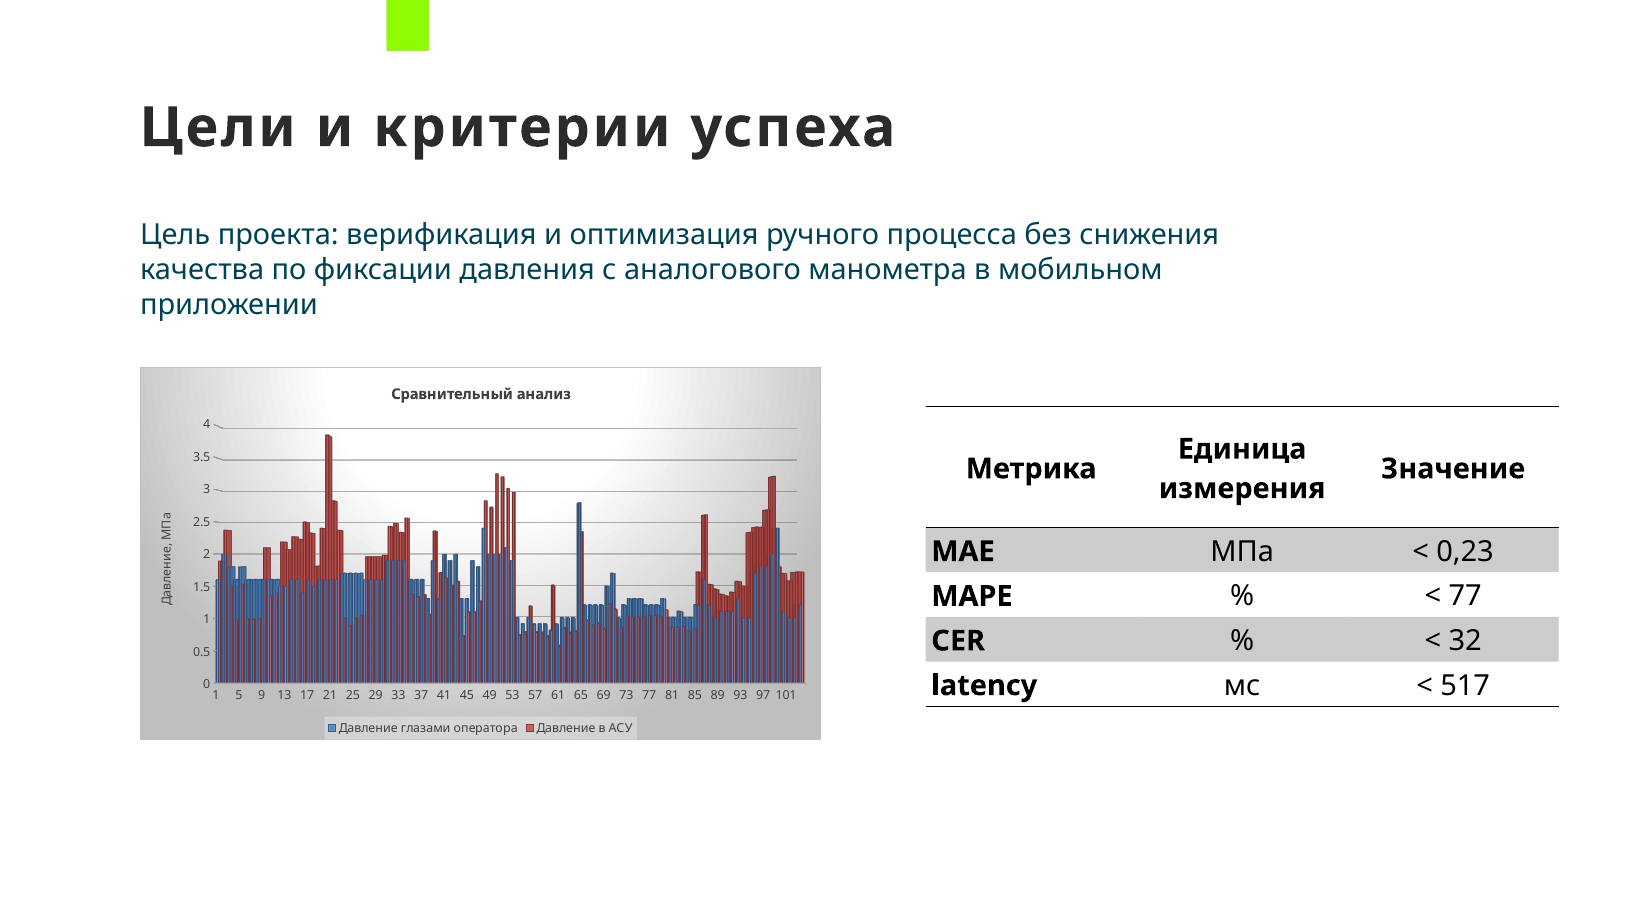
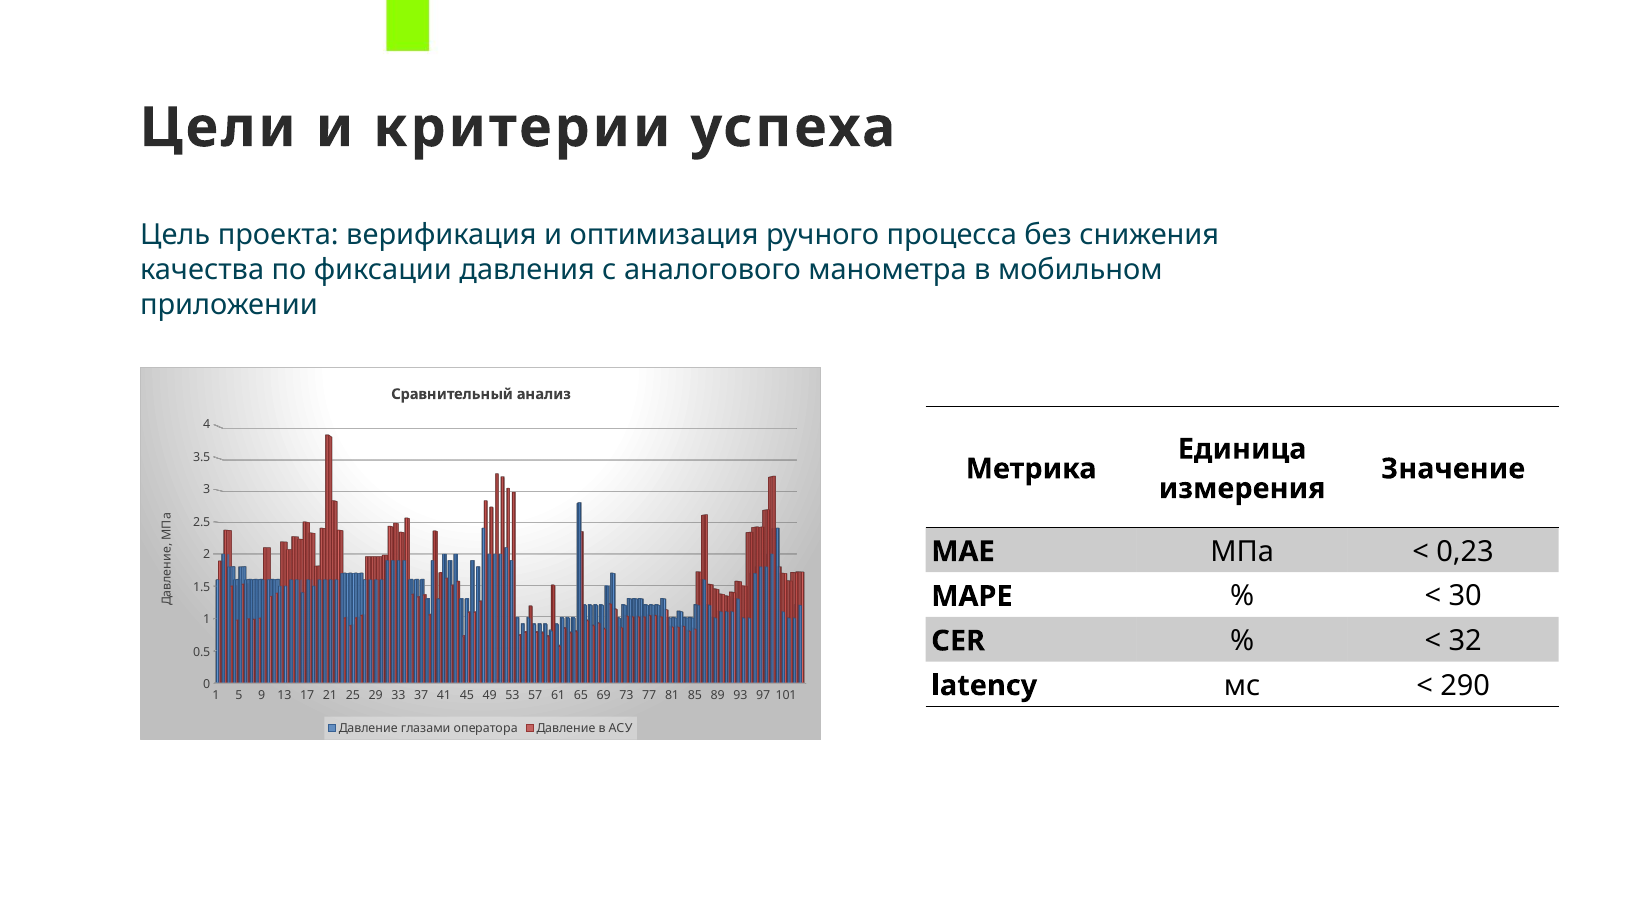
77: 77 -> 30 (1465, 596)
517: 517 -> 290 (1465, 686)
